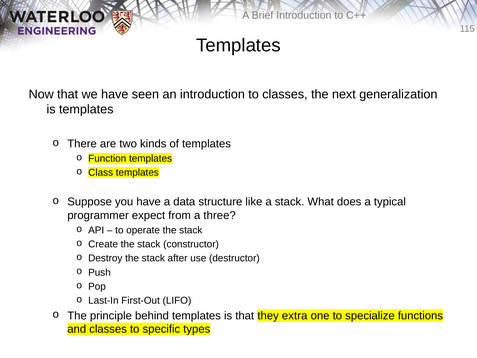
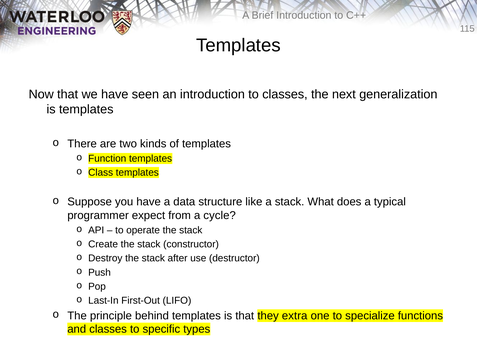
three: three -> cycle (220, 215)
